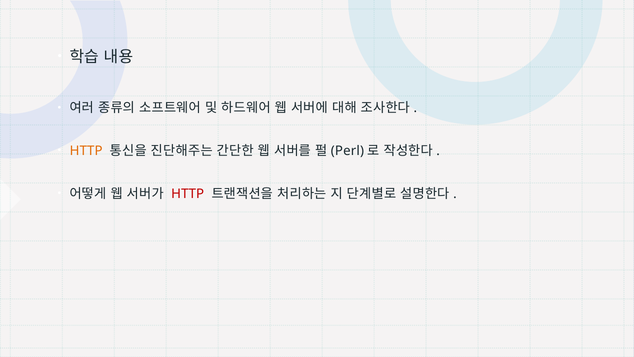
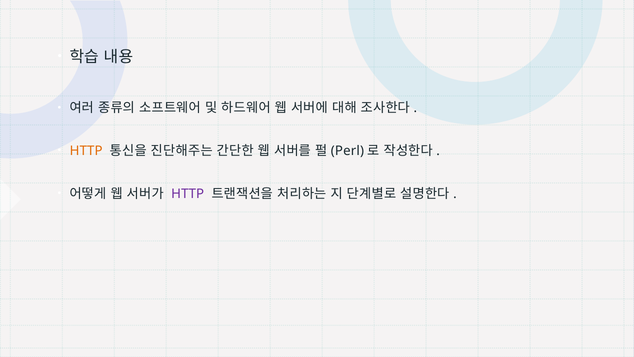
HTTP colour: red -> purple (188, 193)
